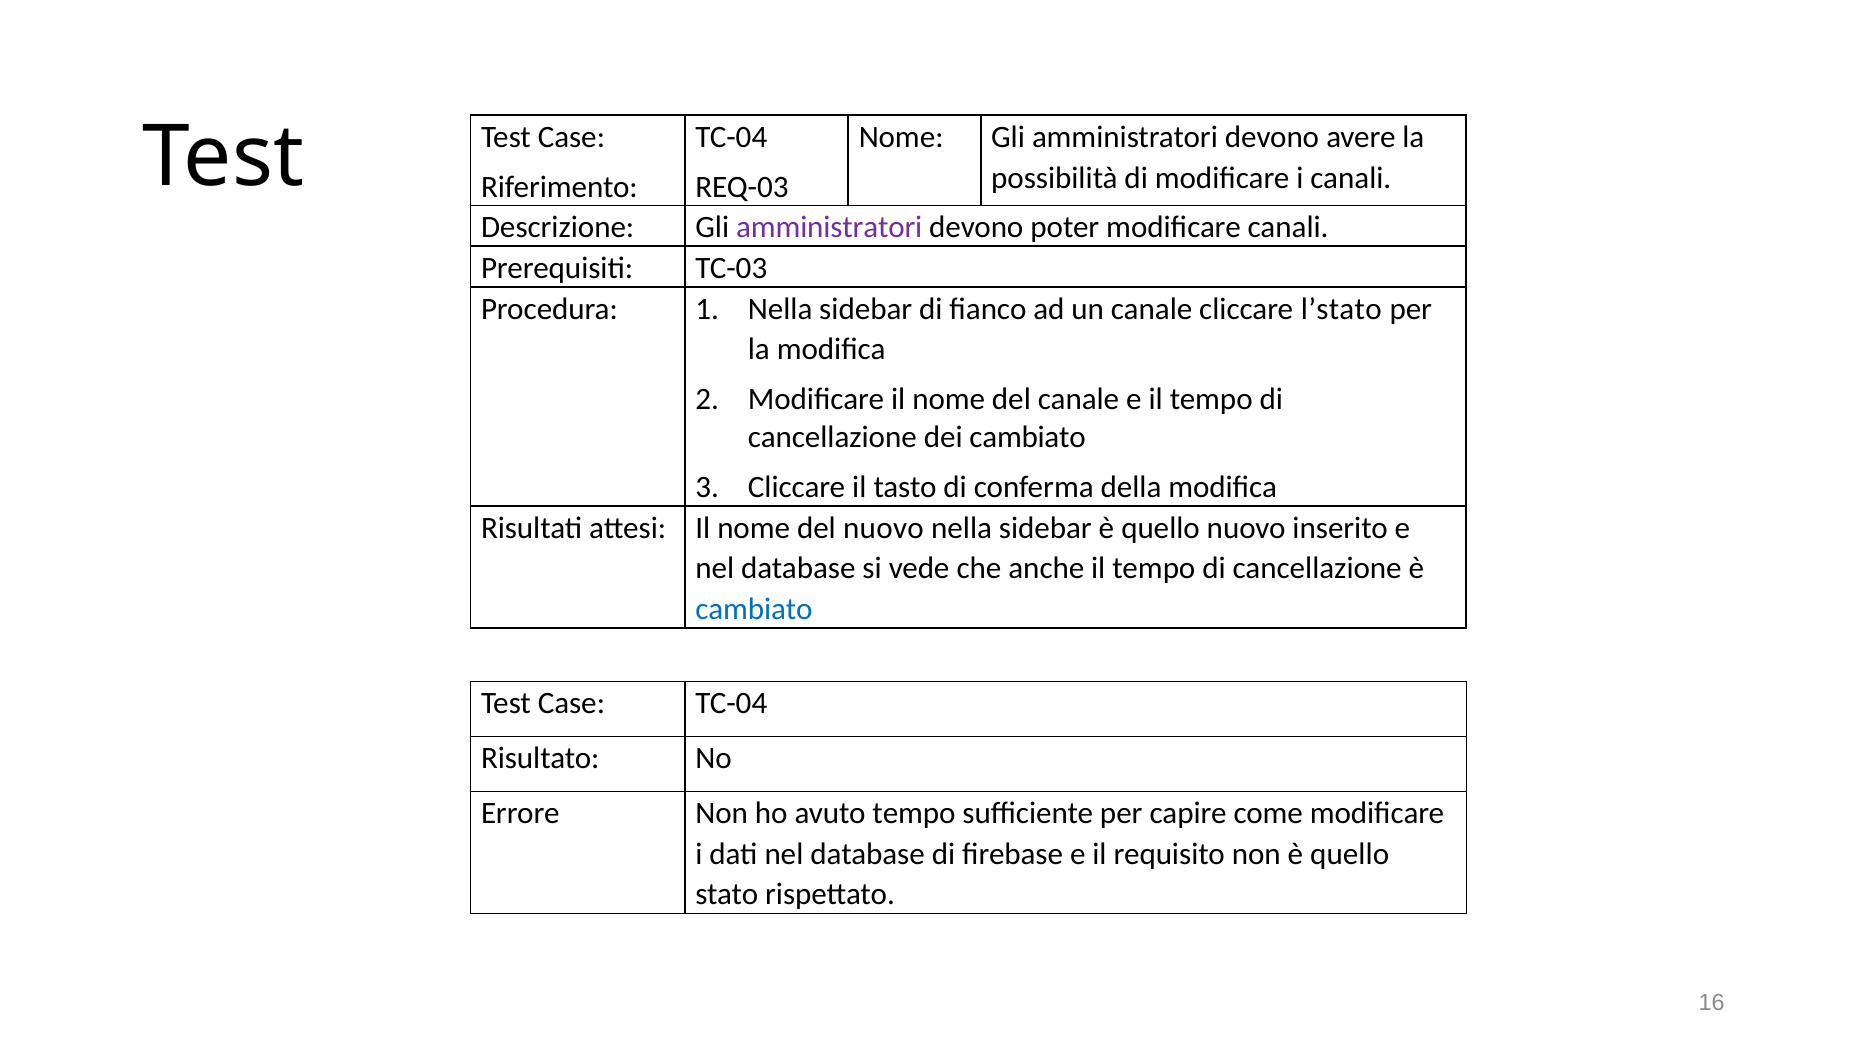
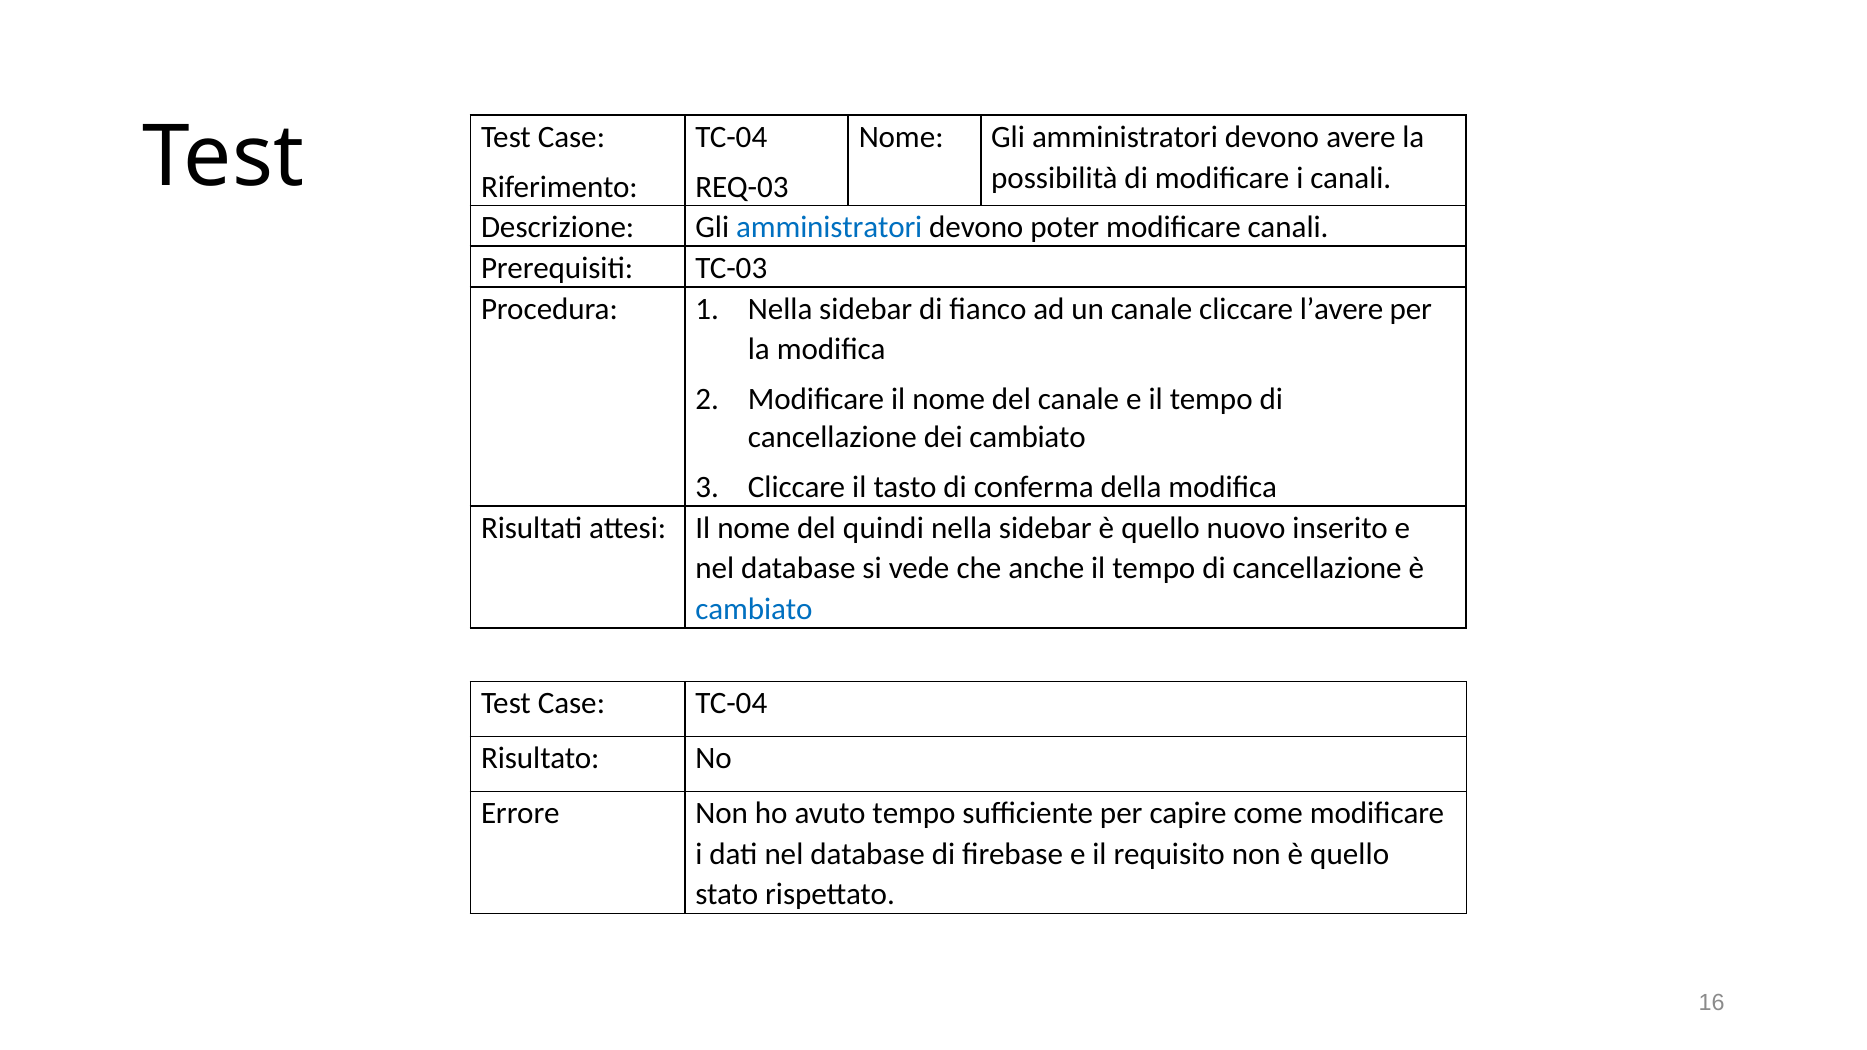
amministratori colour: purple -> blue (829, 228)
l’stato: l’stato -> l’avere (1342, 309)
del nuovo: nuovo -> quindi (883, 528)
